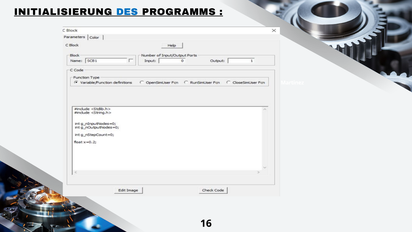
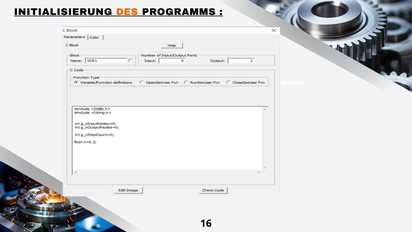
DES colour: blue -> orange (127, 12)
